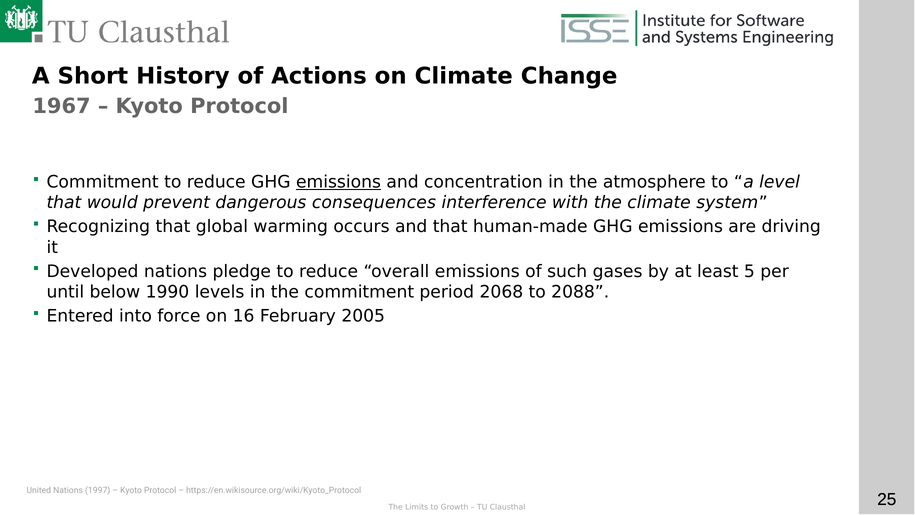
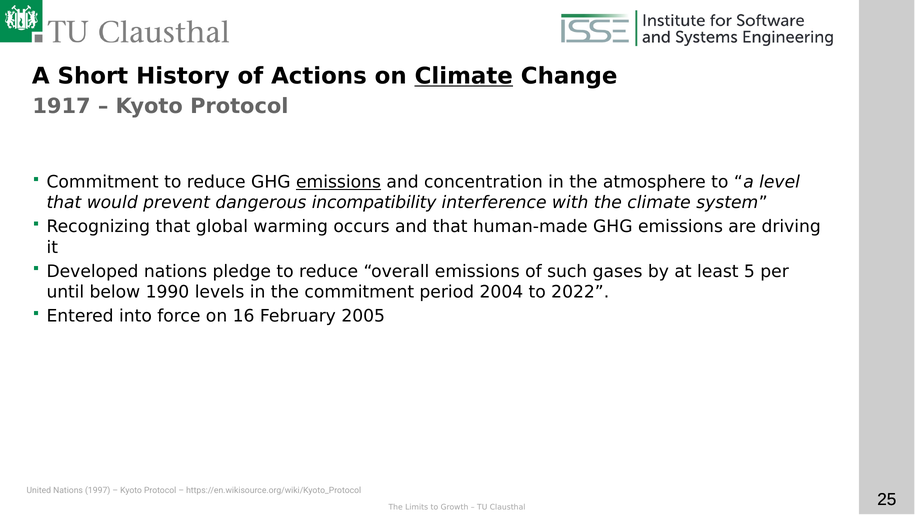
Climate underline: none -> present (464, 76)
1967: 1967 -> 1917 (62, 106)
consequences: consequences -> incompatibility (374, 203)
2068: 2068 -> 2004 (501, 292)
2088: 2088 -> 2022 (580, 292)
